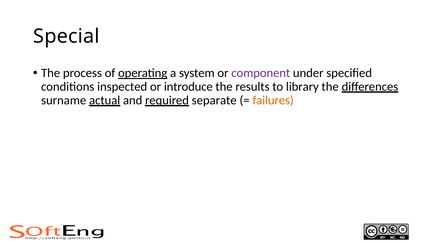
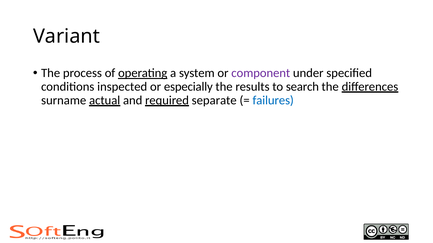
Special: Special -> Variant (67, 36)
introduce: introduce -> especially (188, 87)
library: library -> search (302, 87)
failures colour: orange -> blue (273, 100)
